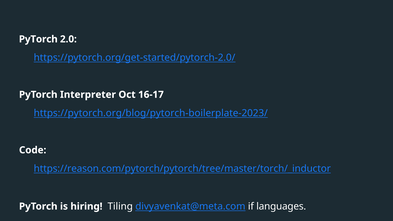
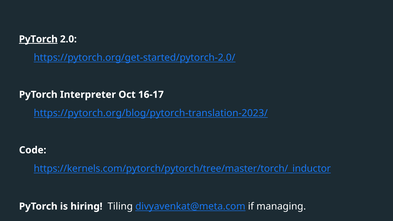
PyTorch underline: none -> present (38, 39)
https://pytorch.org/blog/pytorch-boilerplate-2023/: https://pytorch.org/blog/pytorch-boilerplate-2023/ -> https://pytorch.org/blog/pytorch-translation-2023/ (151, 113)
https://reason.com/pytorch/pytorch/tree/master/torch/_inductor: https://reason.com/pytorch/pytorch/tree/master/torch/_inductor -> https://kernels.com/pytorch/pytorch/tree/master/torch/_inductor (182, 169)
languages: languages -> managing (281, 206)
